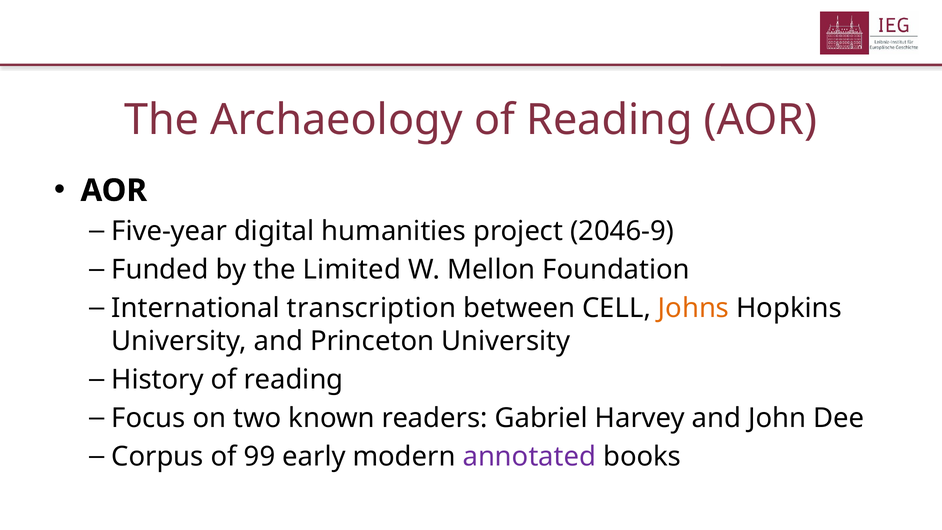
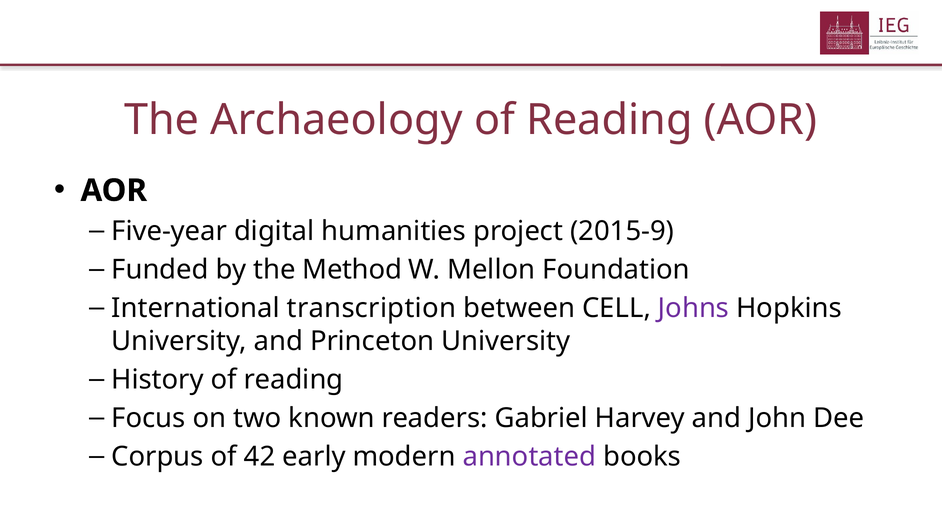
2046-9: 2046-9 -> 2015-9 (622, 231)
Limited: Limited -> Method (352, 270)
Johns colour: orange -> purple (694, 308)
99: 99 -> 42 (260, 457)
